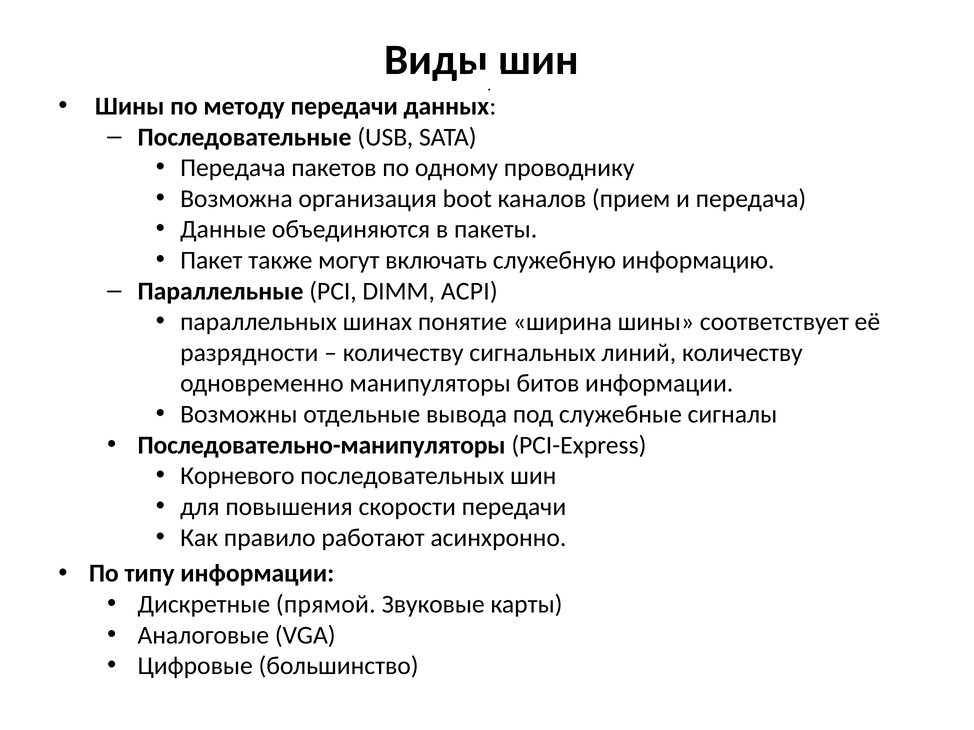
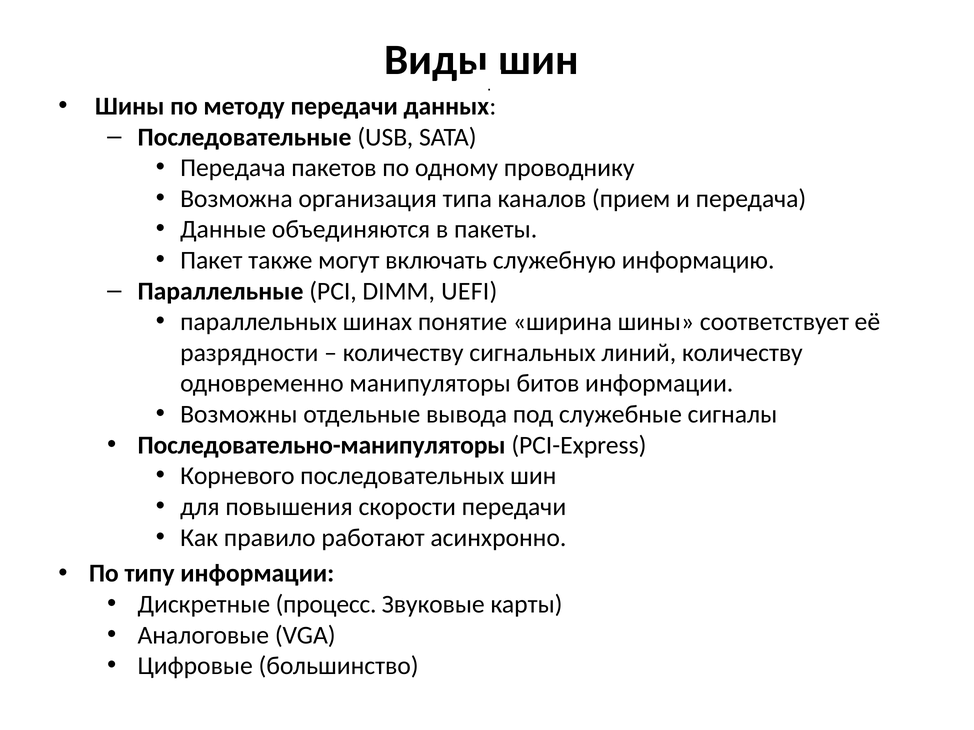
boot: boot -> типа (467, 199)
ACPI: ACPI -> UEFI (469, 291)
прямой: прямой -> процесс (326, 605)
